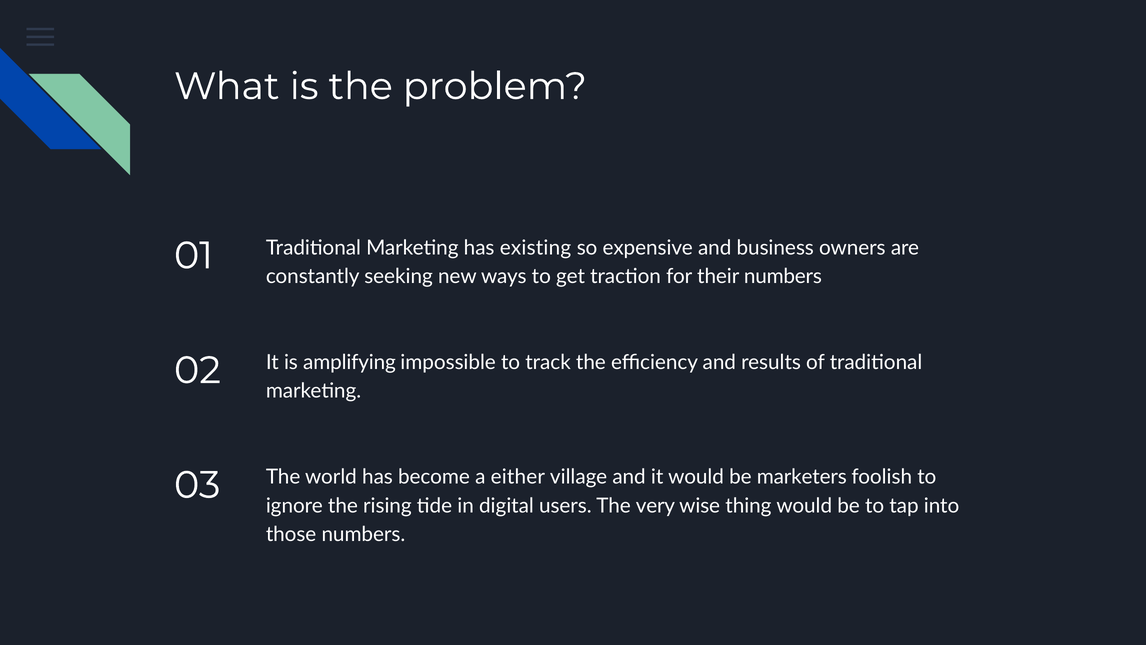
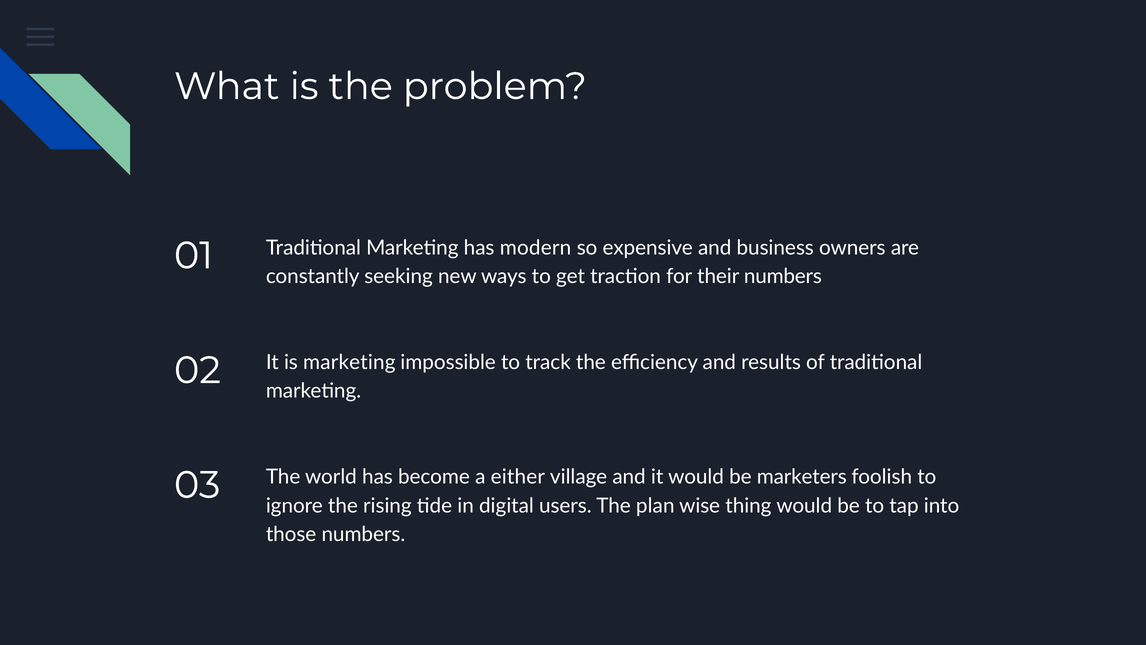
existing: existing -> modern (536, 248)
is amplifying: amplifying -> marketing (349, 362)
very: very -> plan (655, 505)
